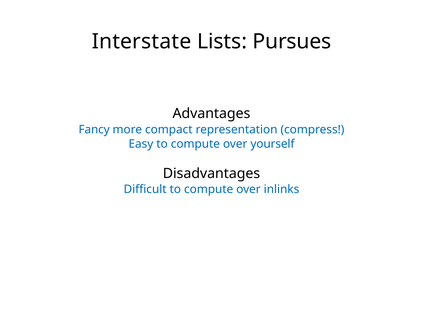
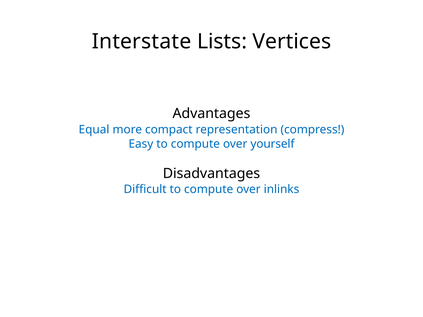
Pursues: Pursues -> Vertices (292, 42)
Fancy: Fancy -> Equal (94, 130)
